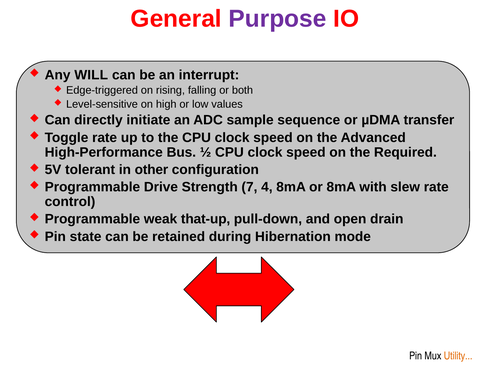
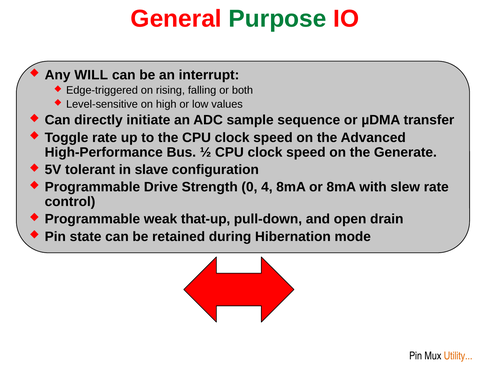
Purpose colour: purple -> green (278, 19)
Required: Required -> Generate (405, 152)
other: other -> slave (151, 170)
7: 7 -> 0 (249, 187)
